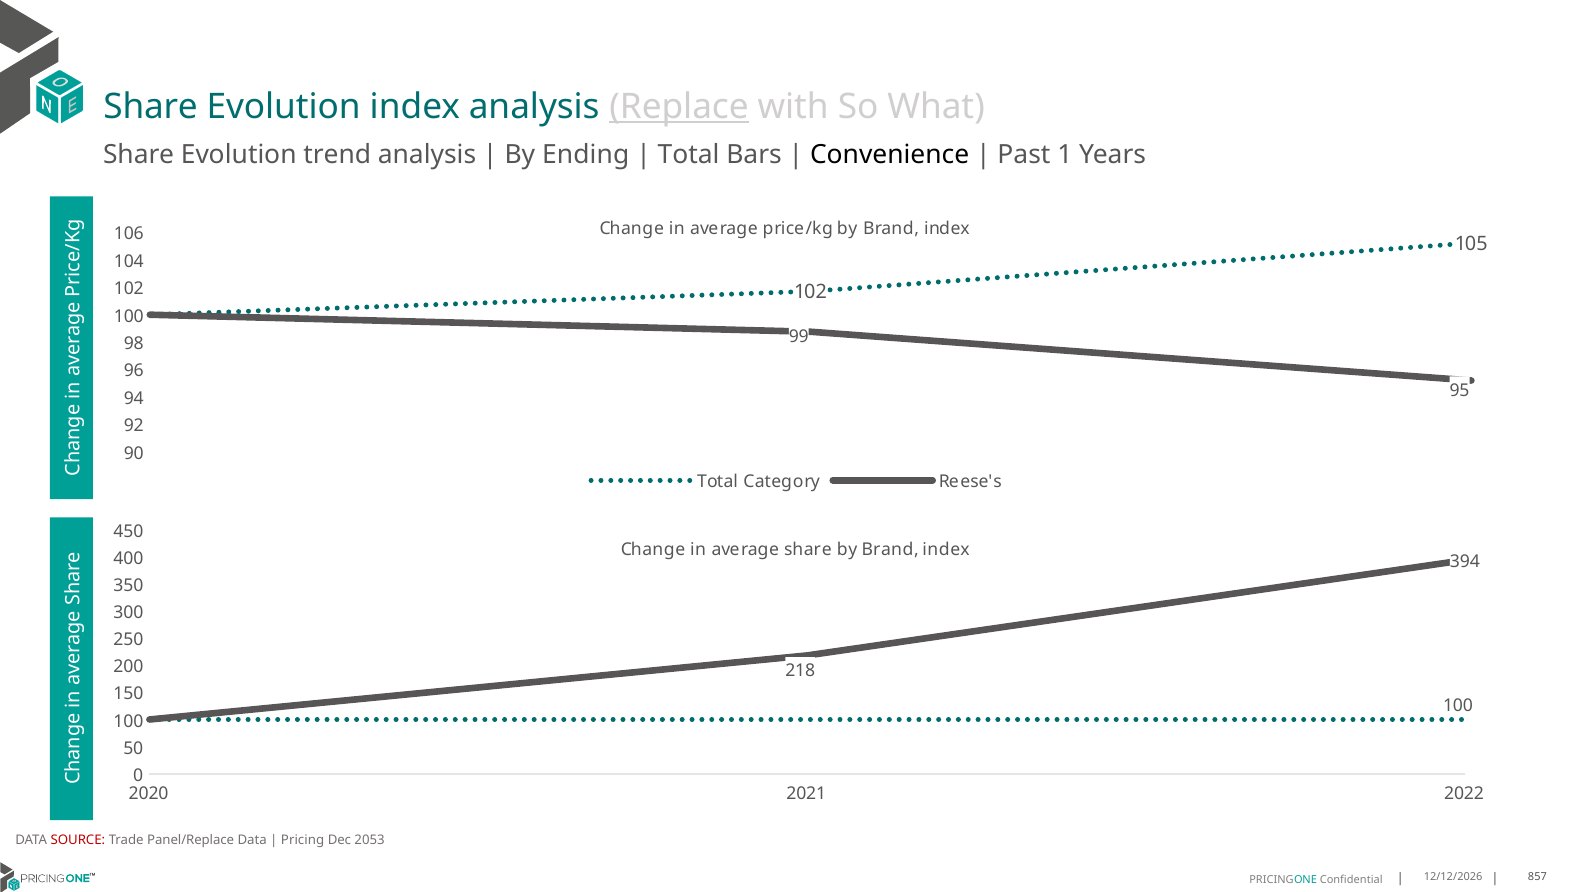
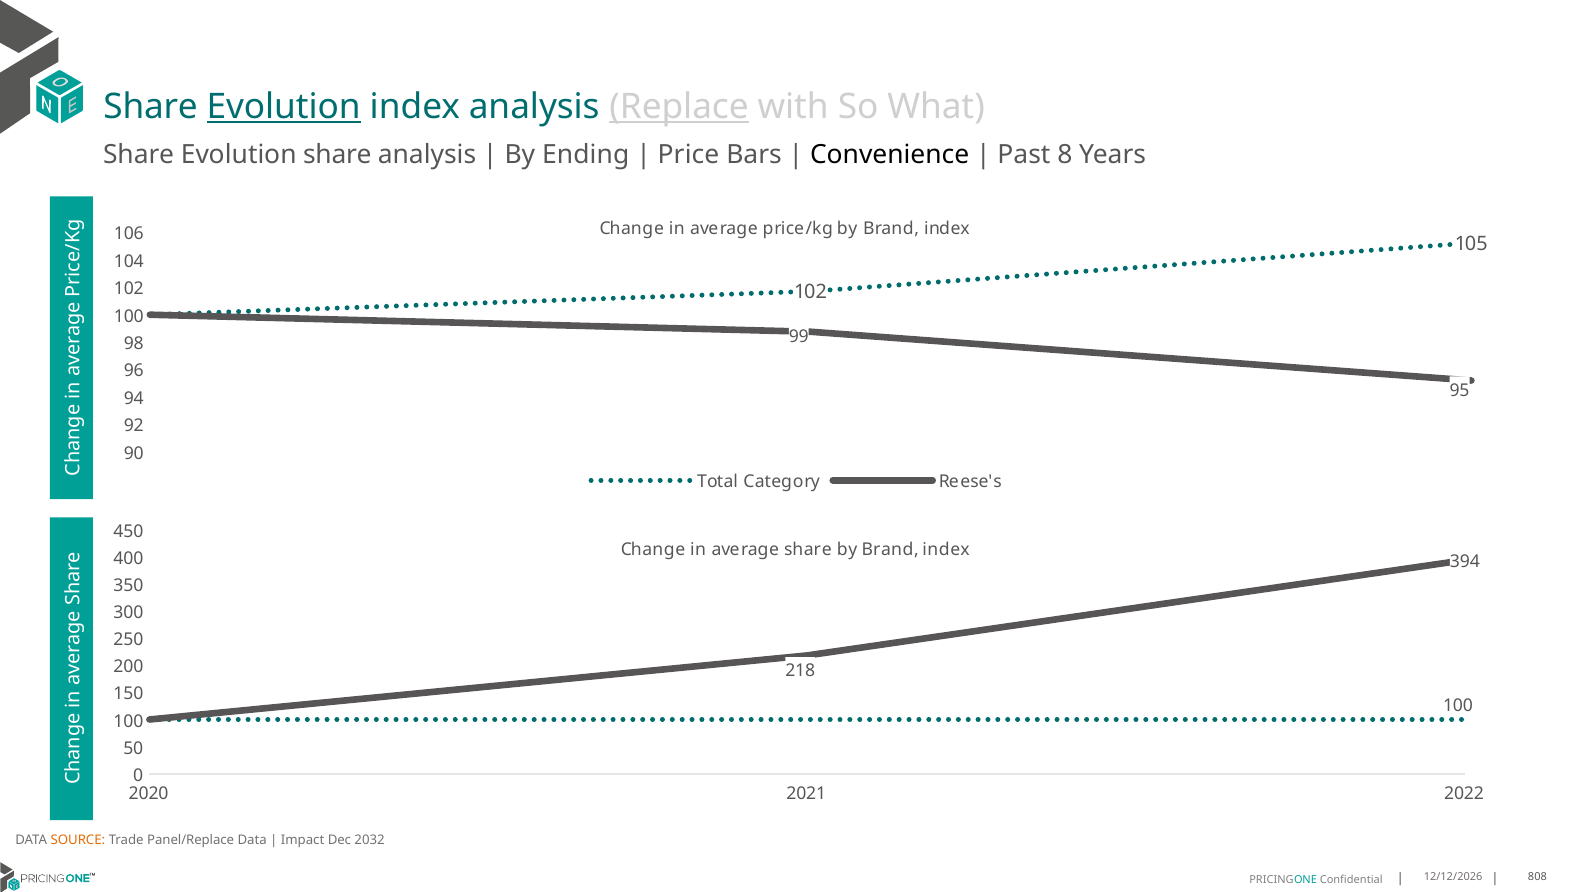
Evolution underline: none -> present (284, 107)
Evolution trend: trend -> share (337, 155)
Total: Total -> Price (689, 155)
1: 1 -> 8 (1065, 155)
SOURCE colour: red -> orange (78, 840)
Pricing: Pricing -> Impact (303, 840)
2053: 2053 -> 2032 (370, 840)
857: 857 -> 808 (1537, 877)
